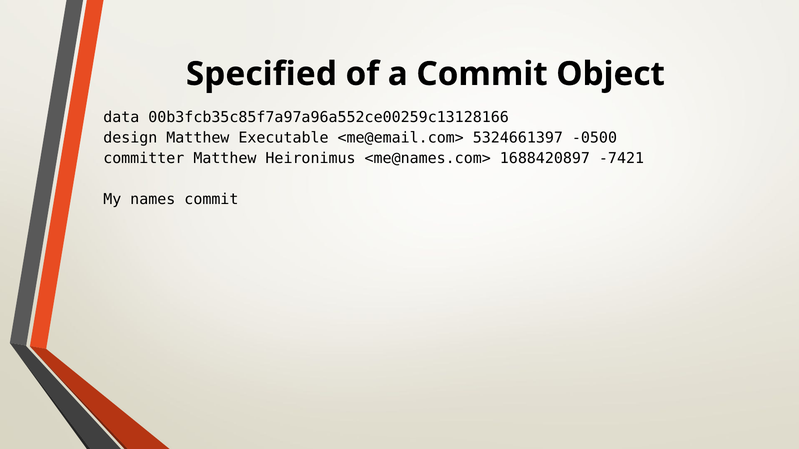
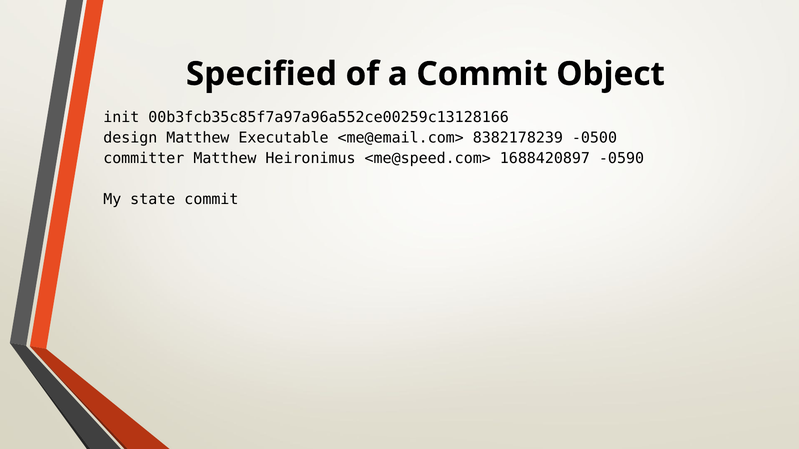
data: data -> init (121, 118)
5324661397: 5324661397 -> 8382178239 (518, 138)
<me@names.com>: <me@names.com> -> <me@speed.com> (428, 159)
-7421: -7421 -> -0590 (622, 159)
names: names -> state (153, 200)
